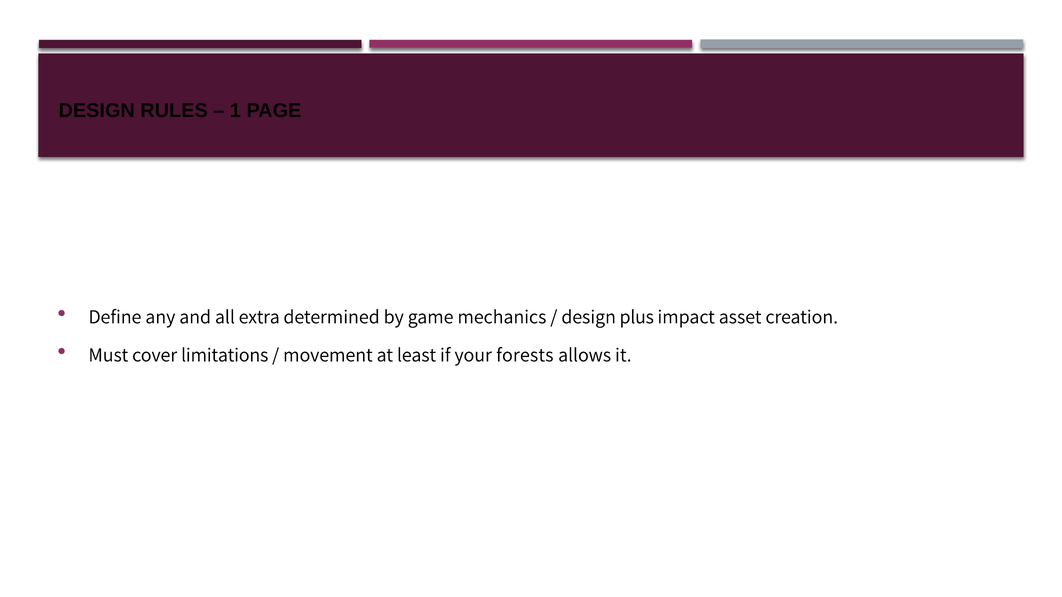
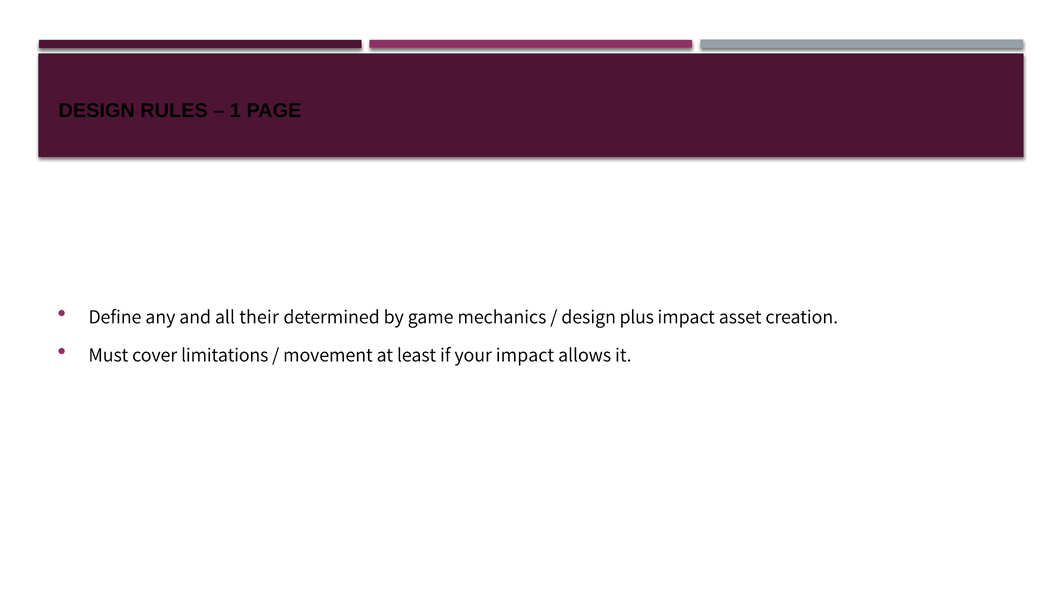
extra: extra -> their (259, 317)
your forests: forests -> impact (525, 355)
